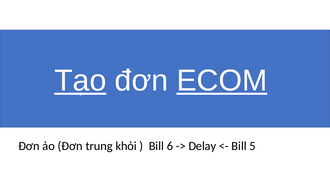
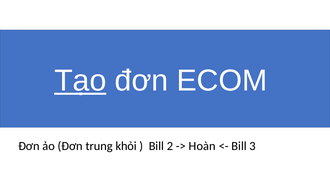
ECOM underline: present -> none (222, 81)
6: 6 -> 2 (170, 146)
Delay: Delay -> Hoàn (202, 146)
5: 5 -> 3 (253, 146)
